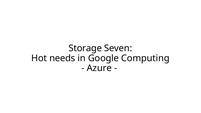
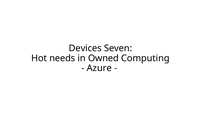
Storage: Storage -> Devices (85, 48)
Google: Google -> Owned (103, 58)
